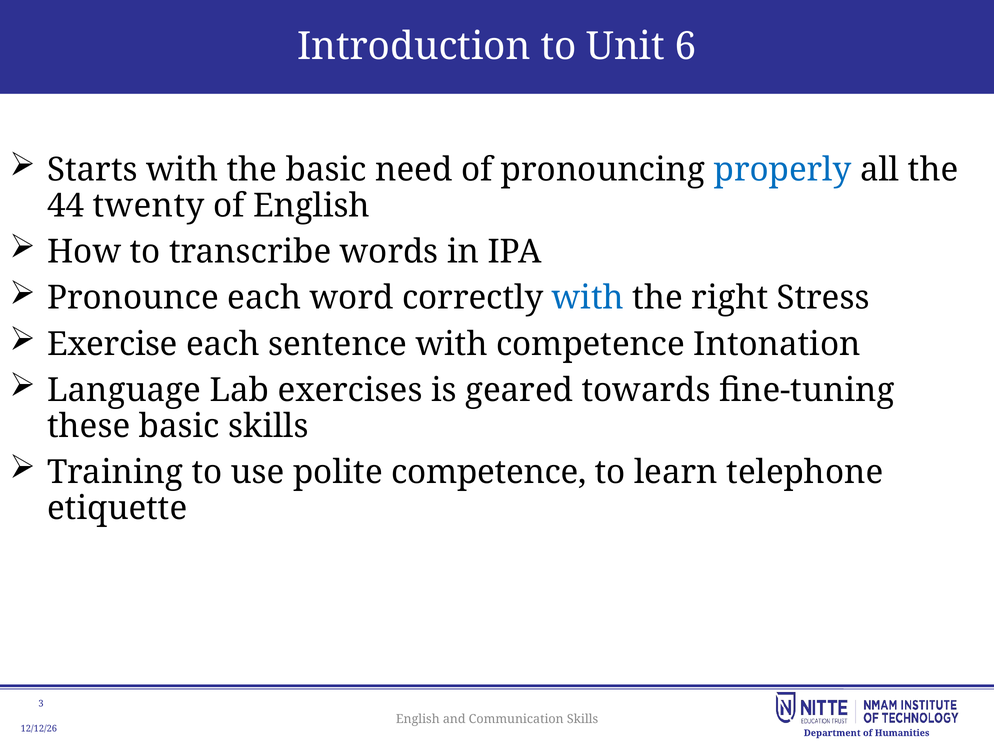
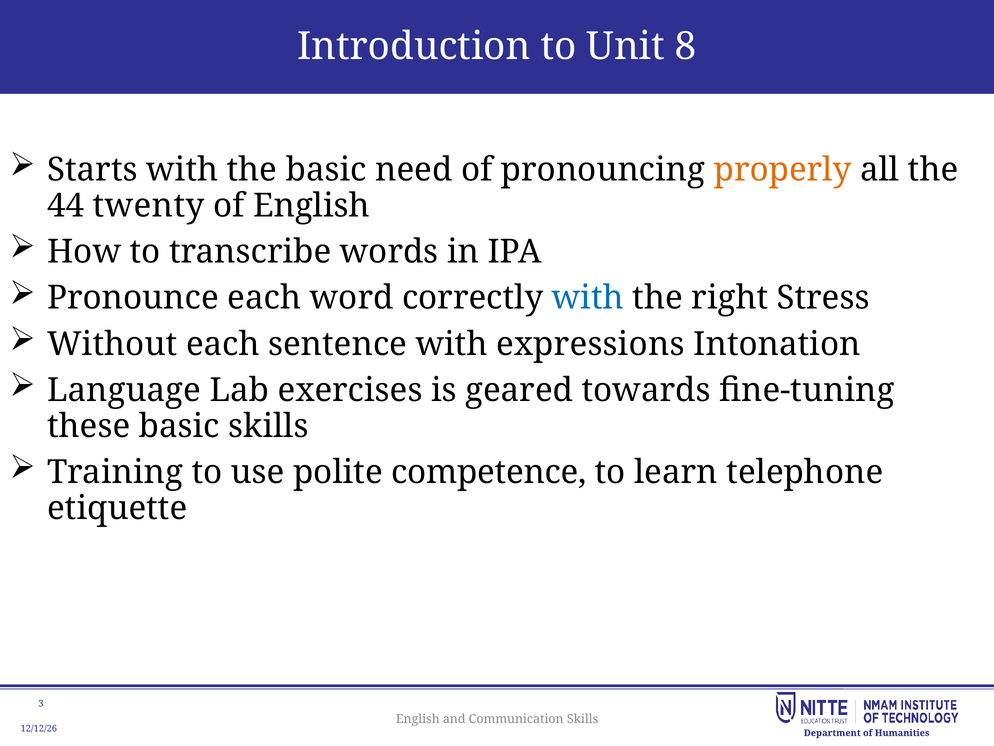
6: 6 -> 8 (686, 47)
properly colour: blue -> orange (783, 170)
Exercise: Exercise -> Without (112, 344)
with competence: competence -> expressions (590, 344)
